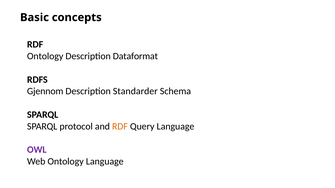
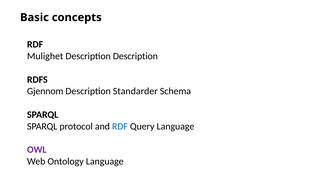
Ontology: Ontology -> Mulighet (45, 56)
Description Dataformat: Dataformat -> Description (135, 56)
RDF colour: orange -> blue (120, 127)
